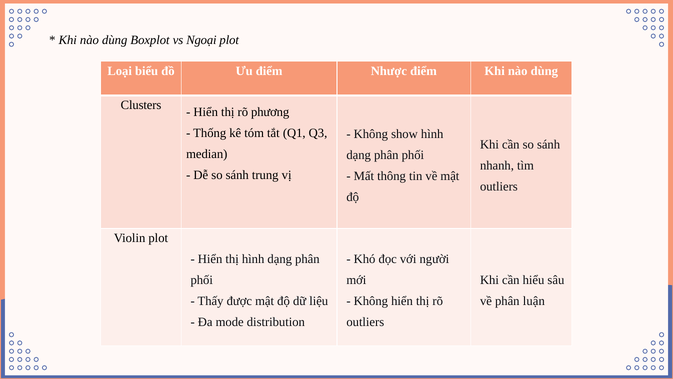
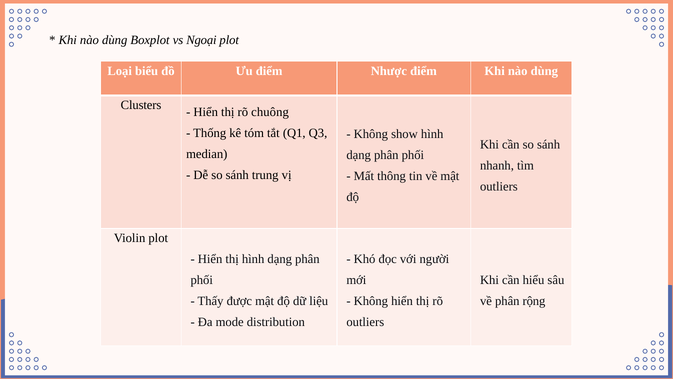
phương: phương -> chuông (270, 112)
luận: luận -> rộng (534, 301)
